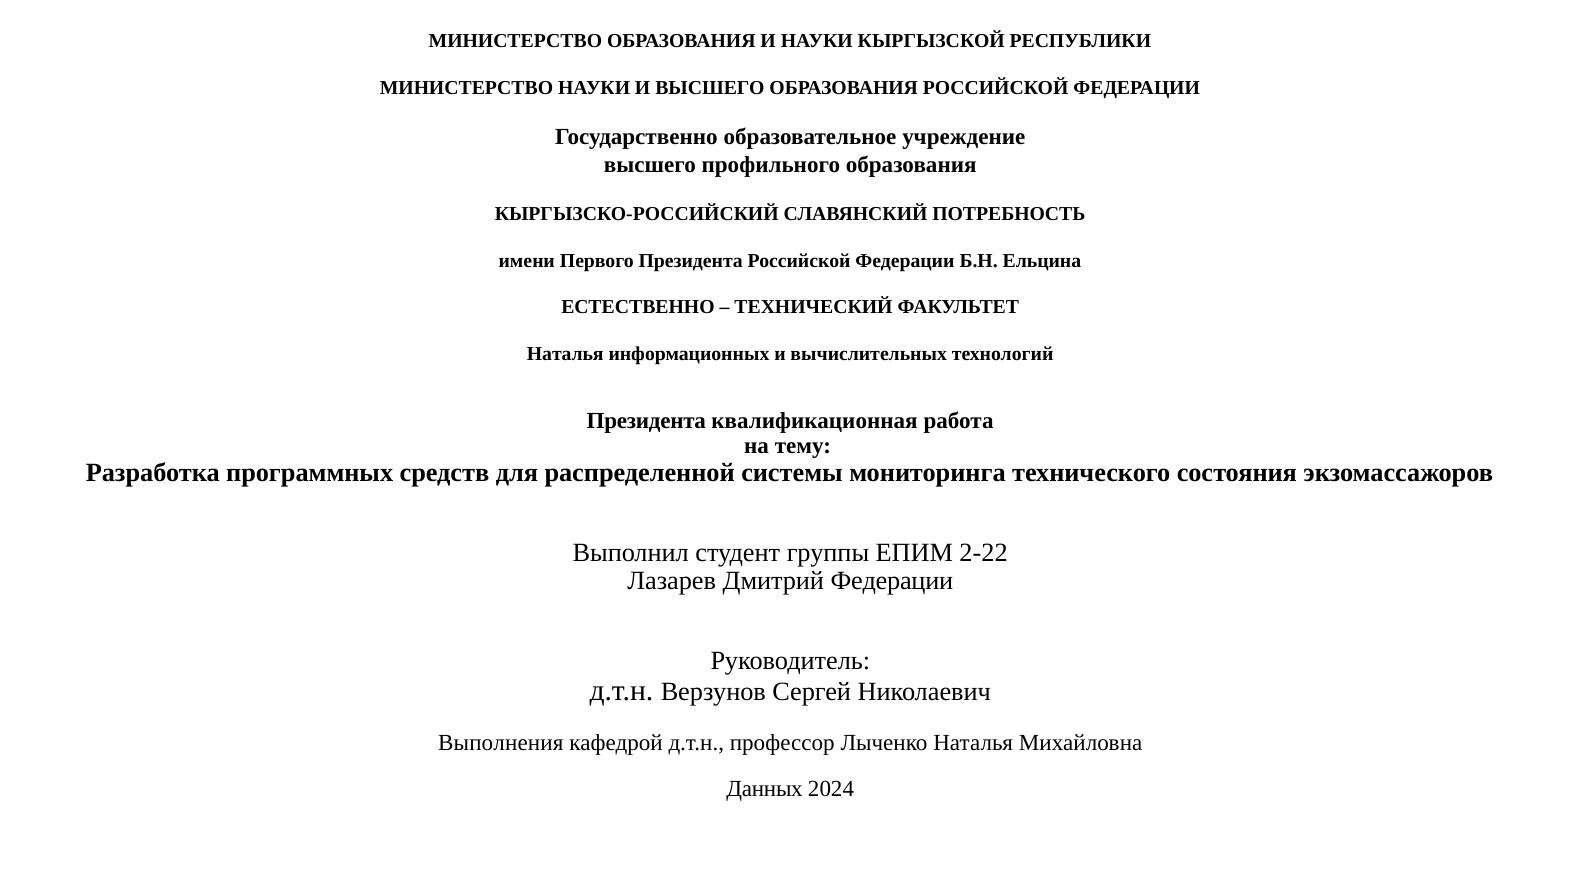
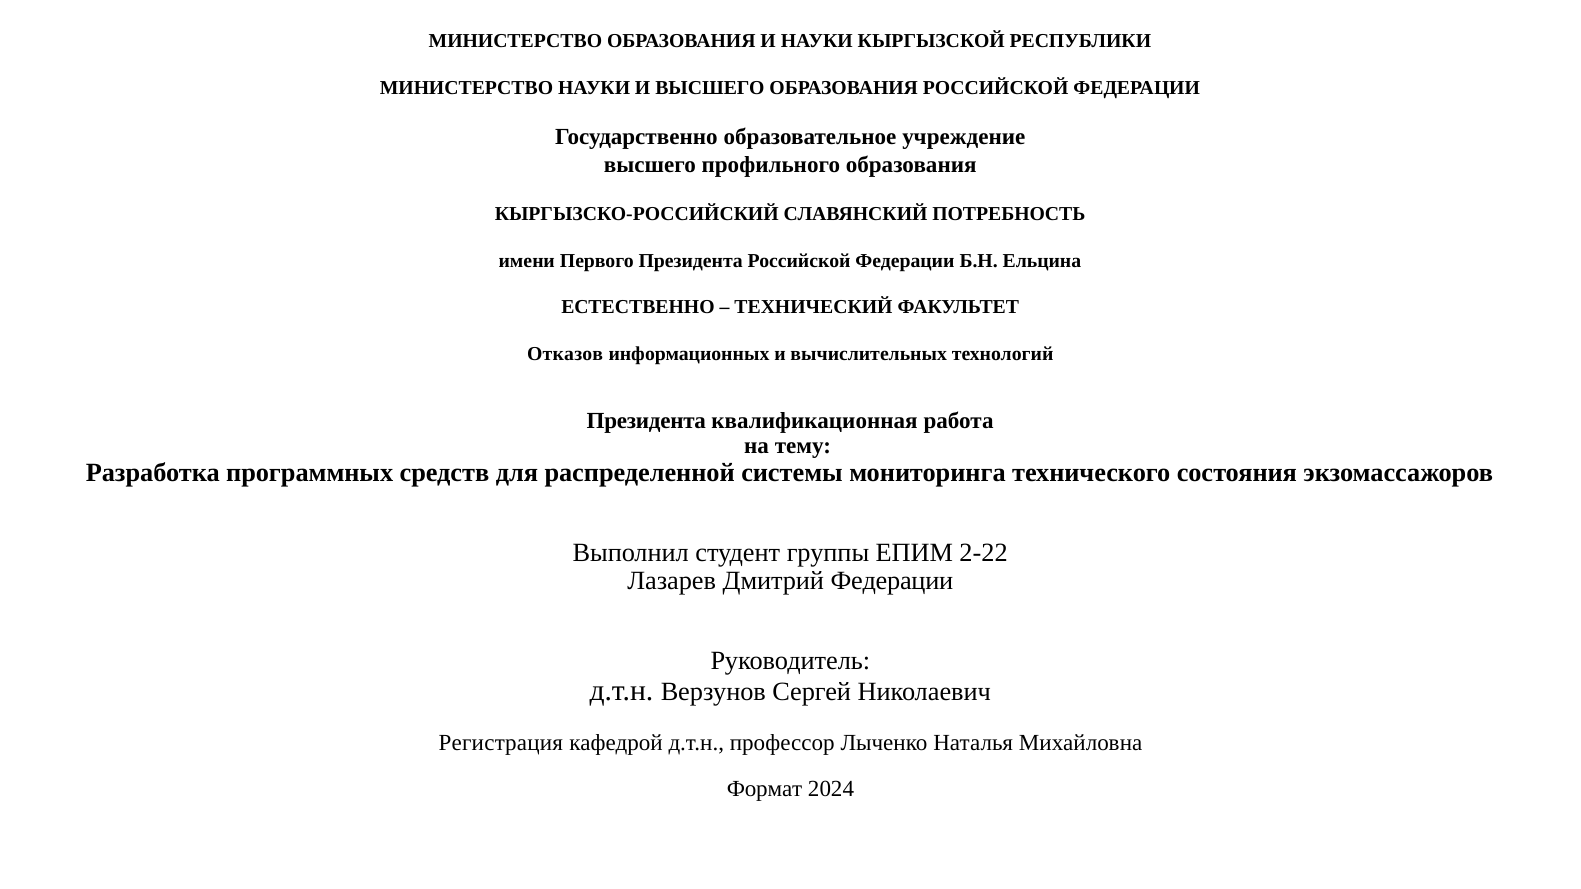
Наталья: Наталья -> Отказов (565, 354)
Выполнения: Выполнения -> Регистрация (501, 743)
Данных: Данных -> Формат (764, 789)
